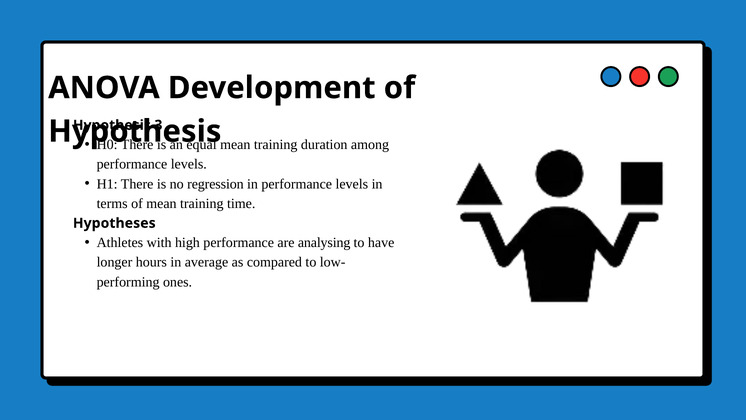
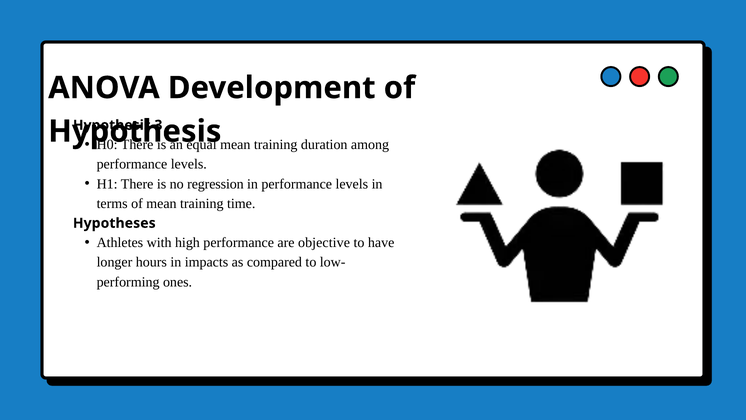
analysing: analysing -> objective (324, 243)
average: average -> impacts (207, 262)
